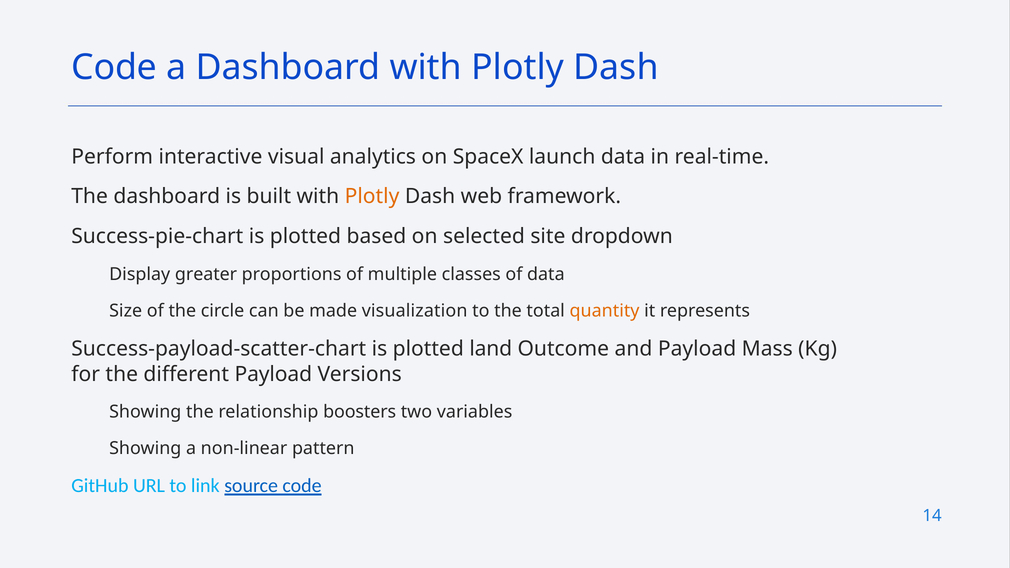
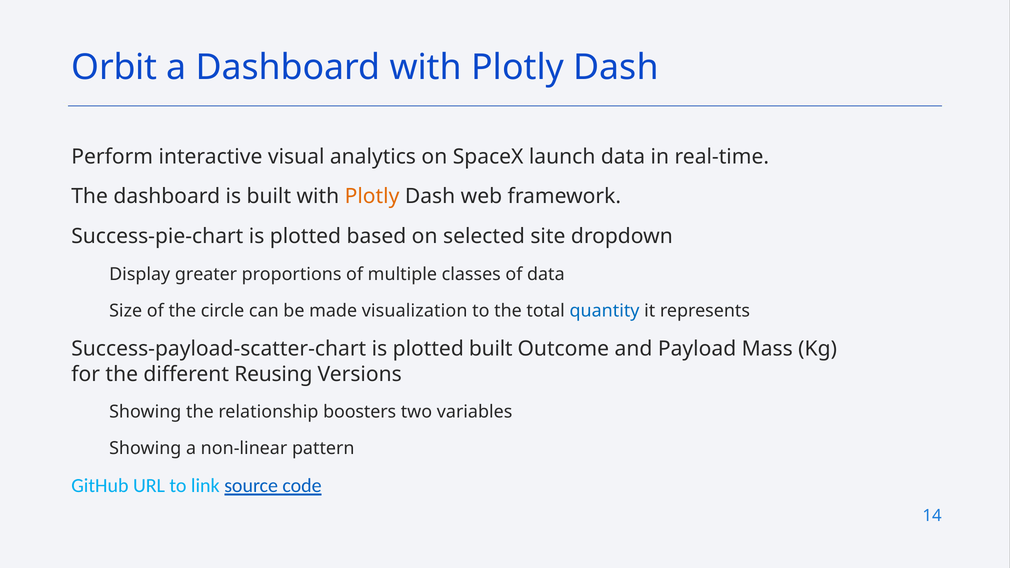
Code: Code -> Orbit (114, 67)
quantity colour: orange -> blue (605, 311)
plotted land: land -> built (491, 349)
different Payload: Payload -> Reusing (273, 374)
